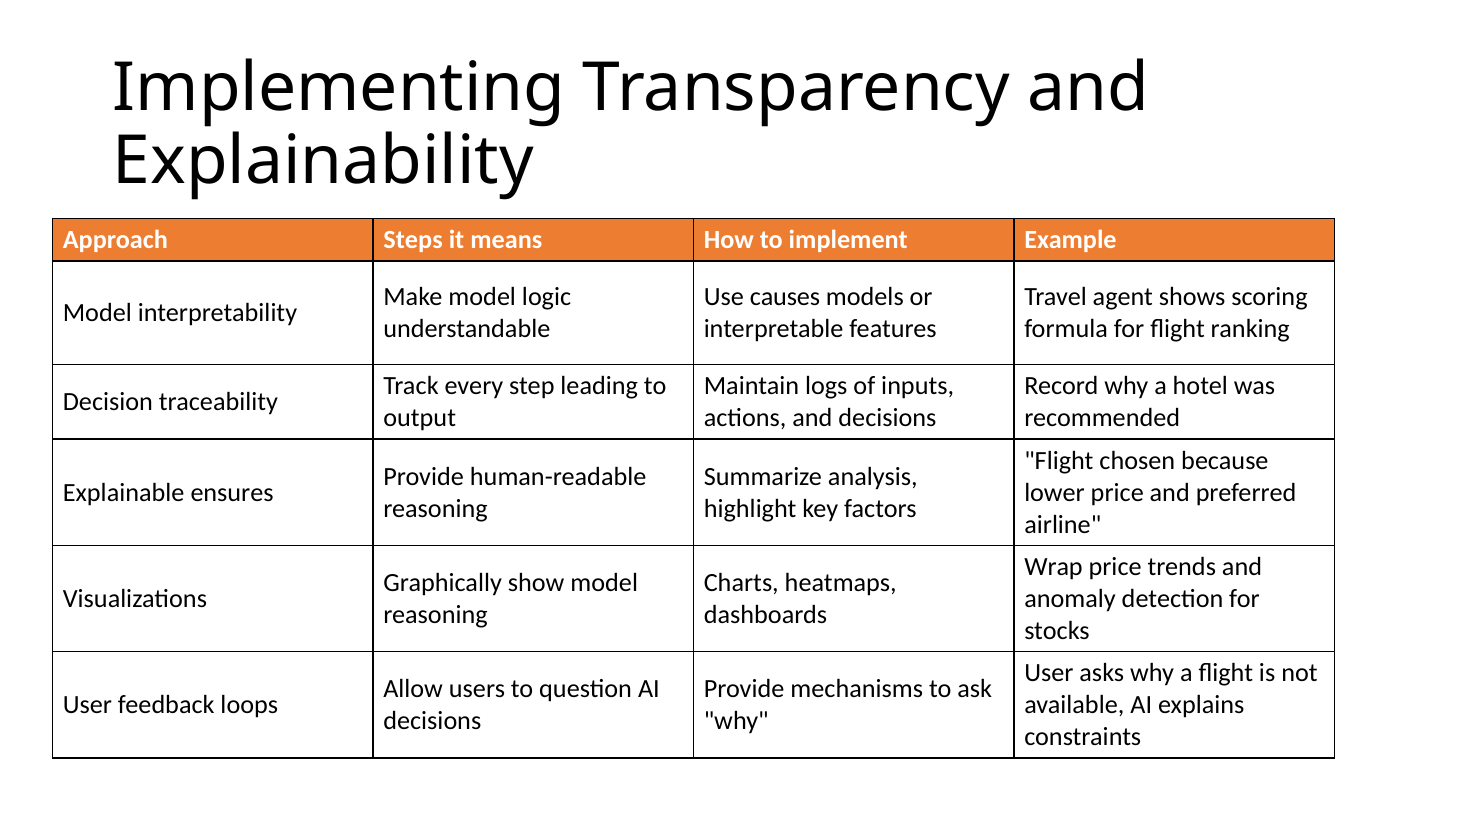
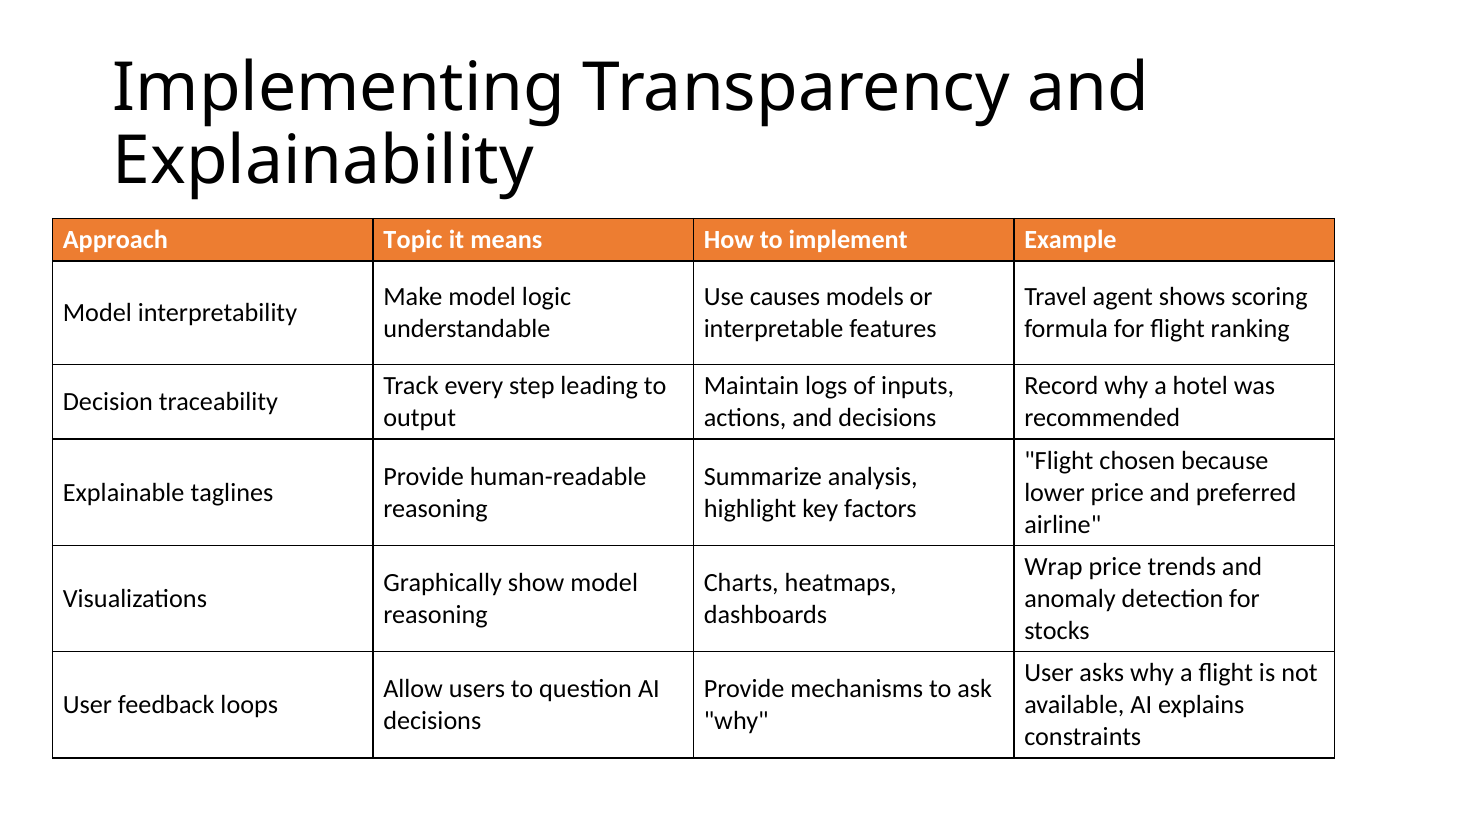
Steps: Steps -> Topic (413, 240)
ensures: ensures -> taglines (232, 492)
